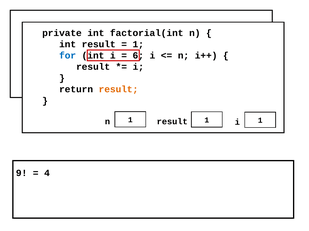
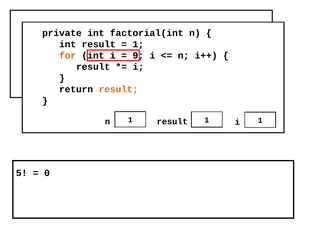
for colour: blue -> orange (68, 56)
6: 6 -> 9 (138, 56)
9: 9 -> 5 (22, 174)
4: 4 -> 0 (47, 174)
